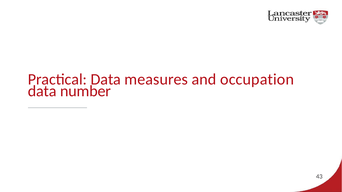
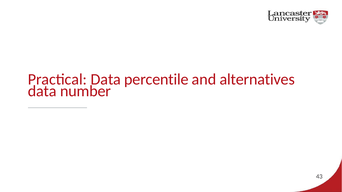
measures: measures -> percentile (156, 80)
occupation: occupation -> alternatives (257, 80)
